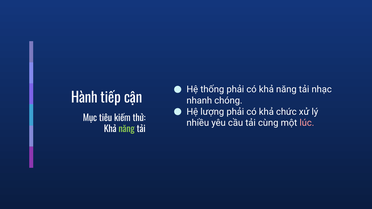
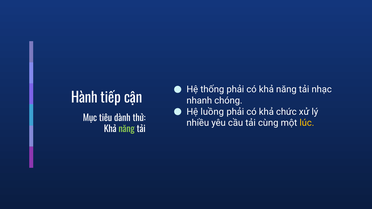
lượng: lượng -> luồng (212, 112)
kiếm: kiếm -> dành (122, 118)
lúc colour: pink -> yellow (307, 123)
